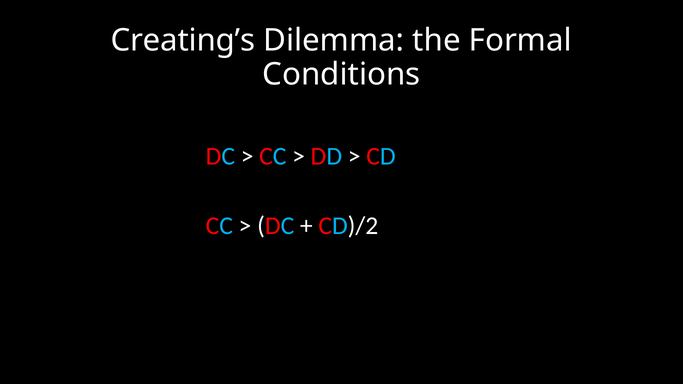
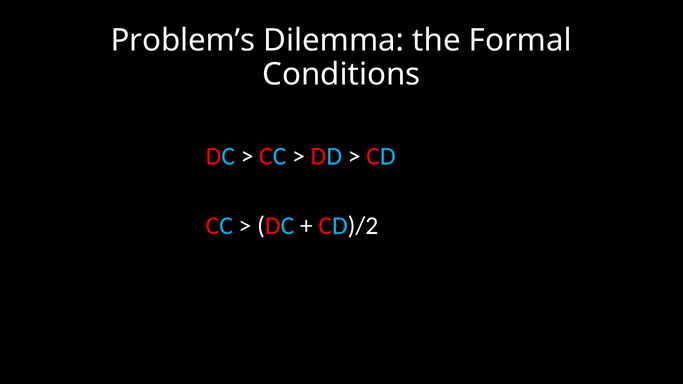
Creating’s: Creating’s -> Problem’s (183, 40)
